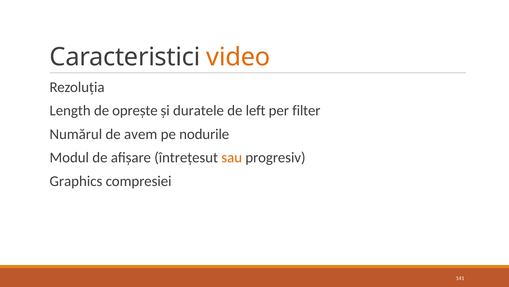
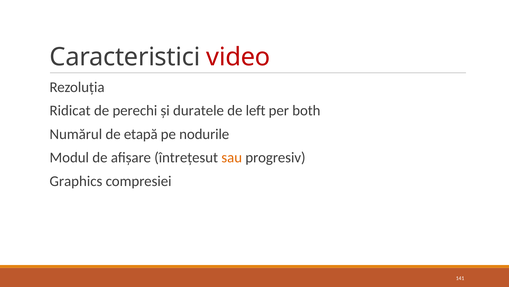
video colour: orange -> red (238, 57)
Length: Length -> Ridicat (70, 110)
oprește: oprește -> perechi (135, 110)
filter: filter -> both (306, 110)
avem: avem -> etapă (141, 134)
